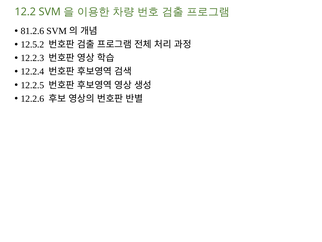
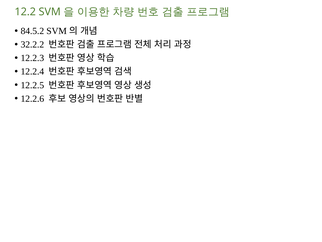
81.2.6: 81.2.6 -> 84.5.2 (32, 31)
12.5.2: 12.5.2 -> 32.2.2 (32, 44)
